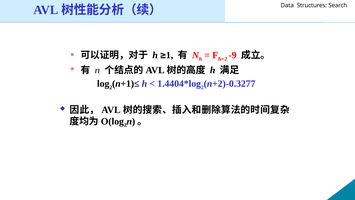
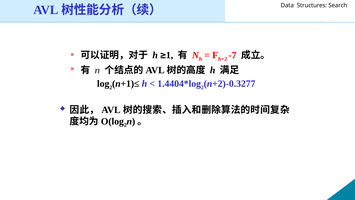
-9: -9 -> -7 (232, 55)
